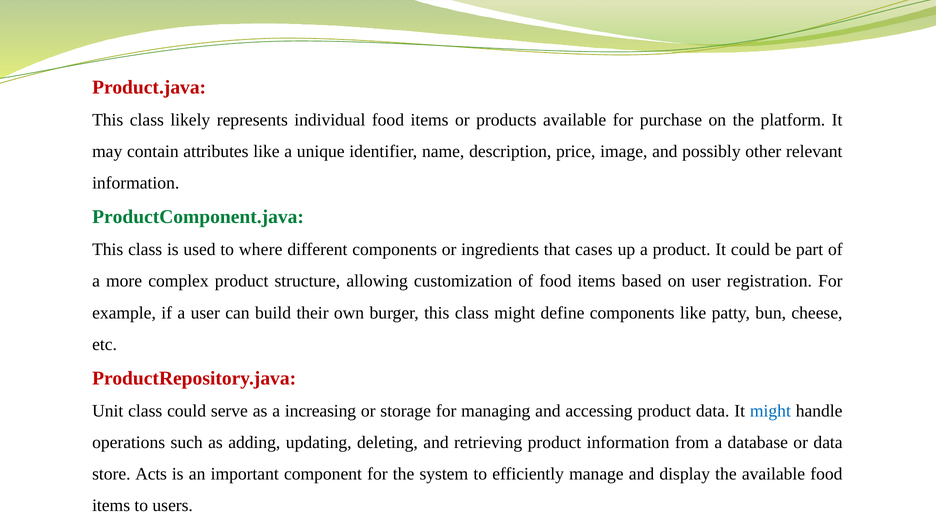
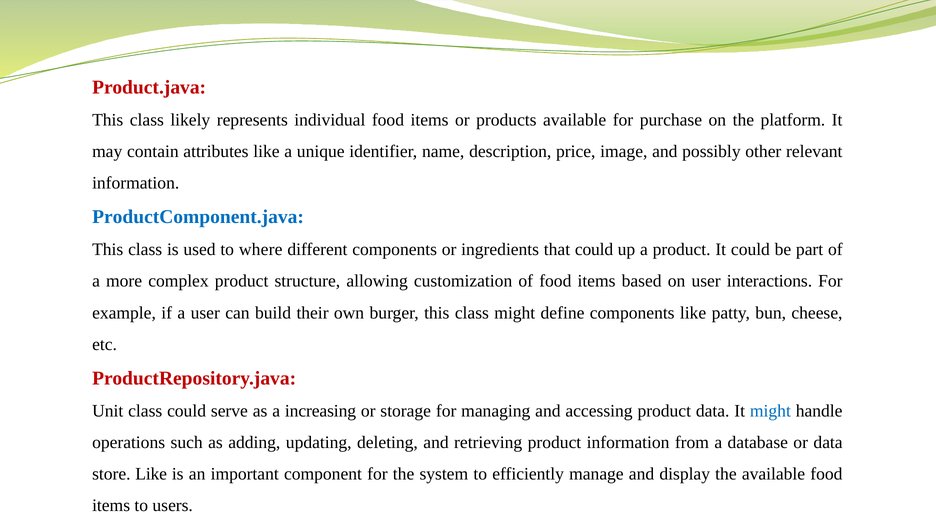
ProductComponent.java colour: green -> blue (198, 217)
that cases: cases -> could (594, 250)
registration: registration -> interactions (769, 281)
store Acts: Acts -> Like (151, 474)
